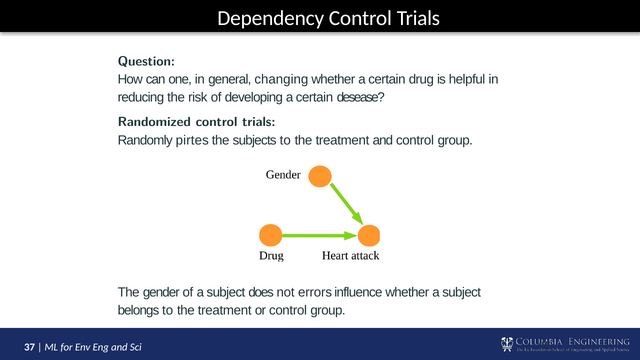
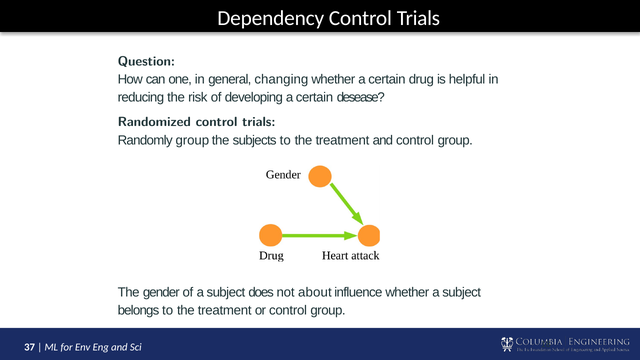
Randomly pirtes: pirtes -> group (192, 140)
errors: errors -> about (315, 292)
